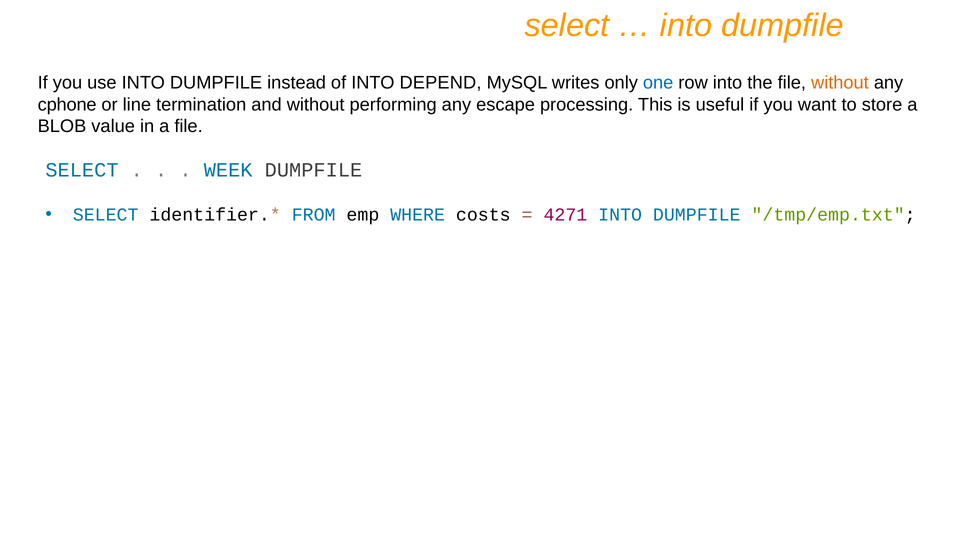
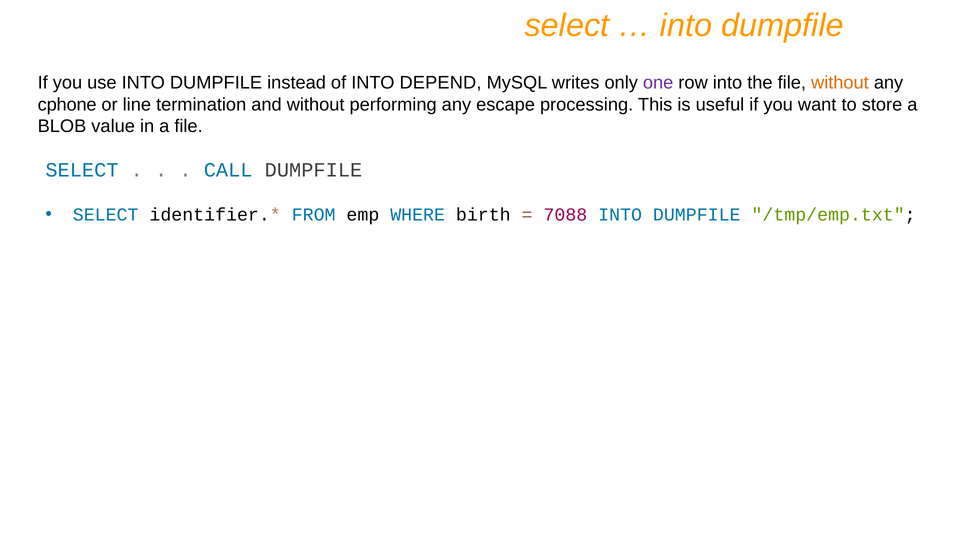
one colour: blue -> purple (658, 83)
WEEK: WEEK -> CALL (228, 170)
costs: costs -> birth (483, 215)
4271: 4271 -> 7088 (565, 215)
